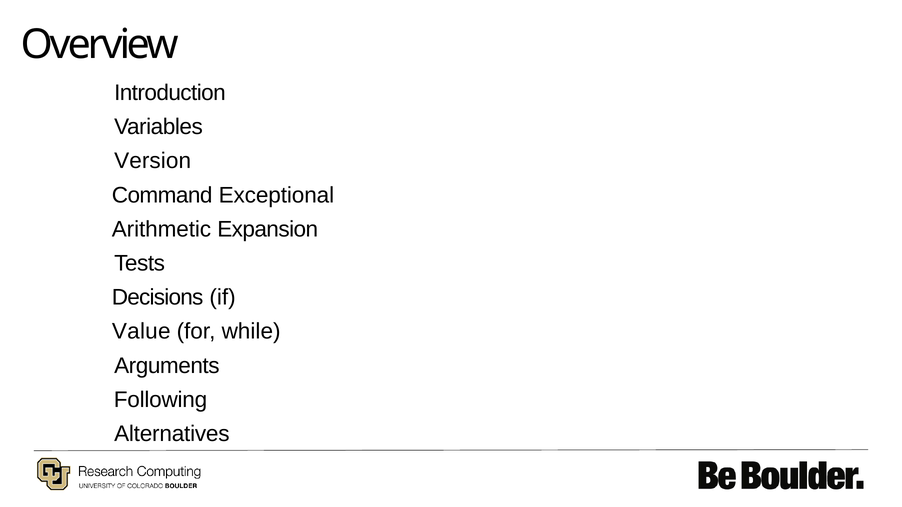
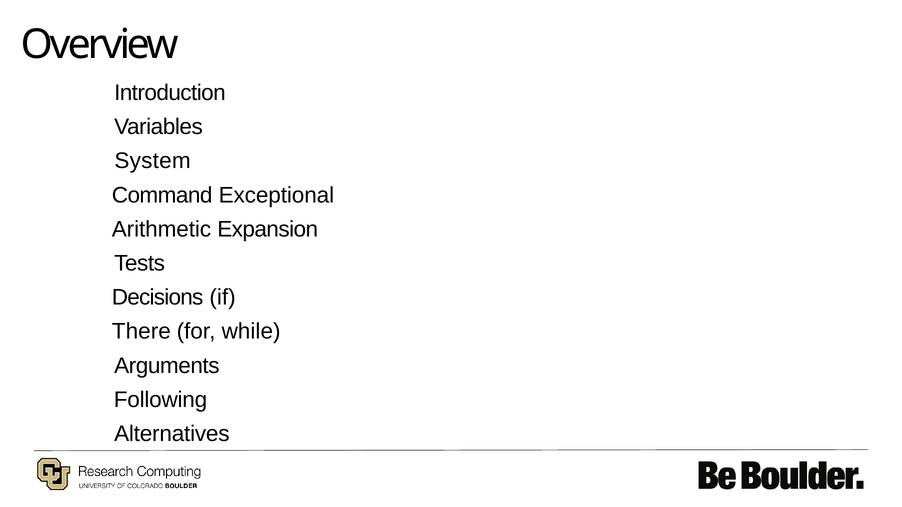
Version: Version -> System (153, 161)
Value: Value -> There (141, 332)
